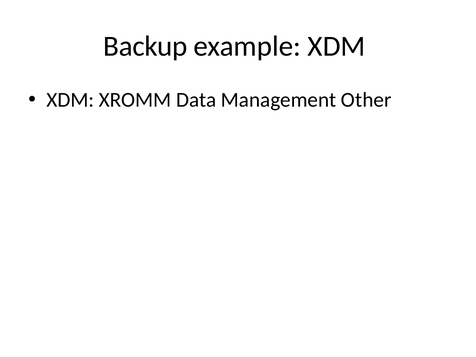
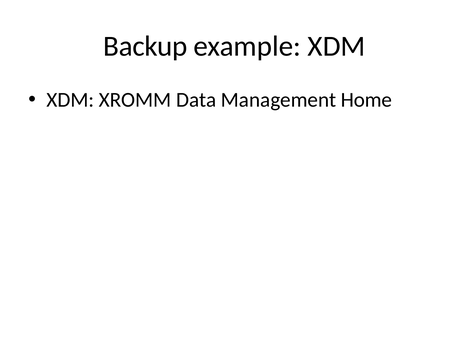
Other: Other -> Home (366, 100)
